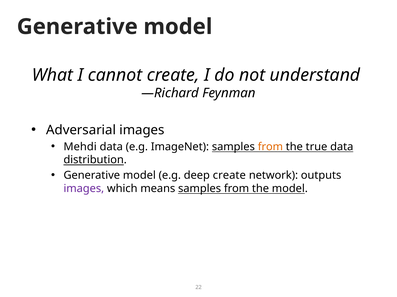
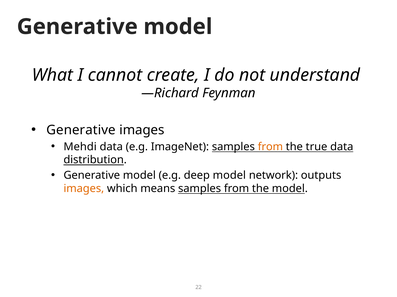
Adversarial: Adversarial -> Generative (81, 130)
deep create: create -> model (229, 176)
images colour: purple -> orange (84, 189)
